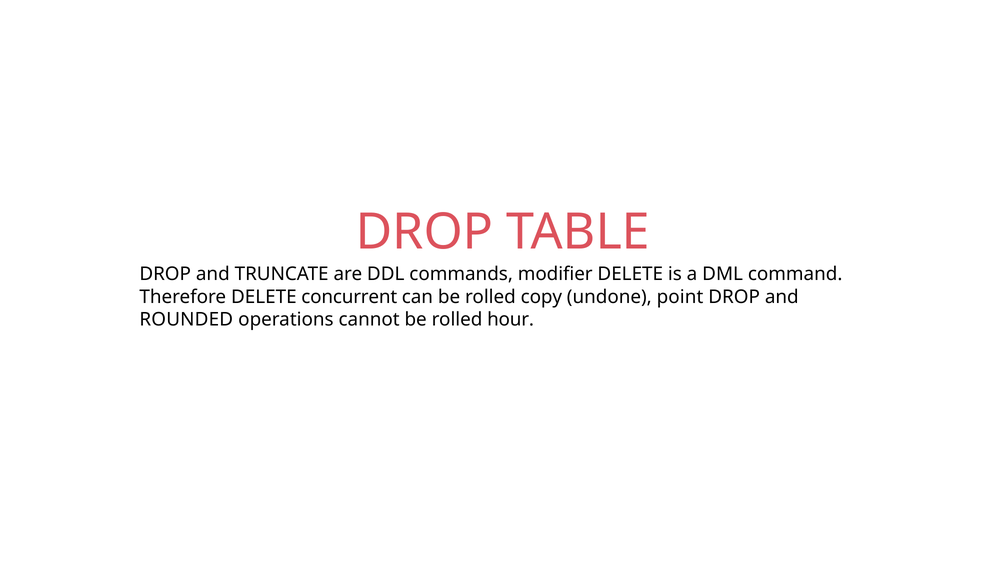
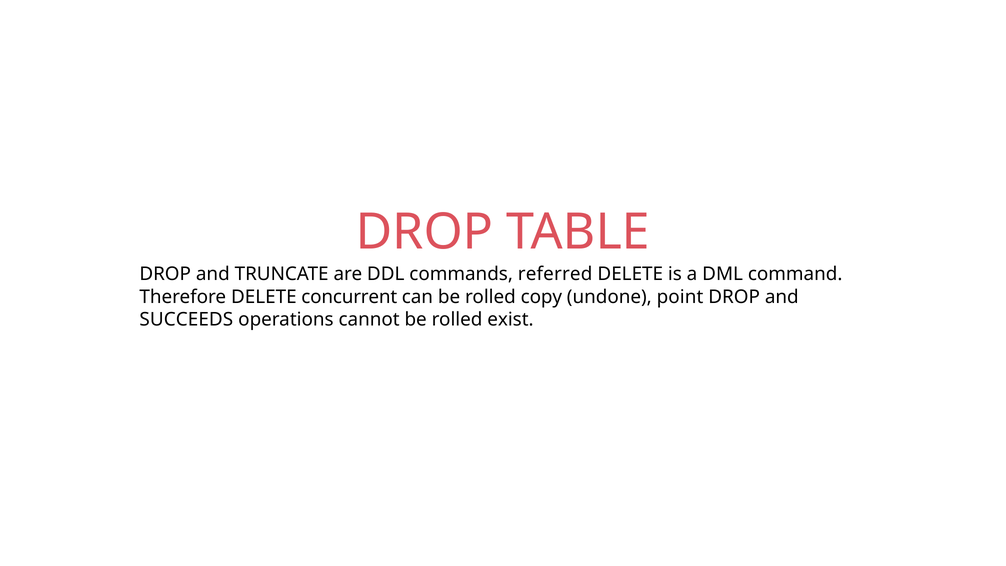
modifier: modifier -> referred (555, 274)
ROUNDED: ROUNDED -> SUCCEEDS (186, 319)
hour: hour -> exist (510, 319)
